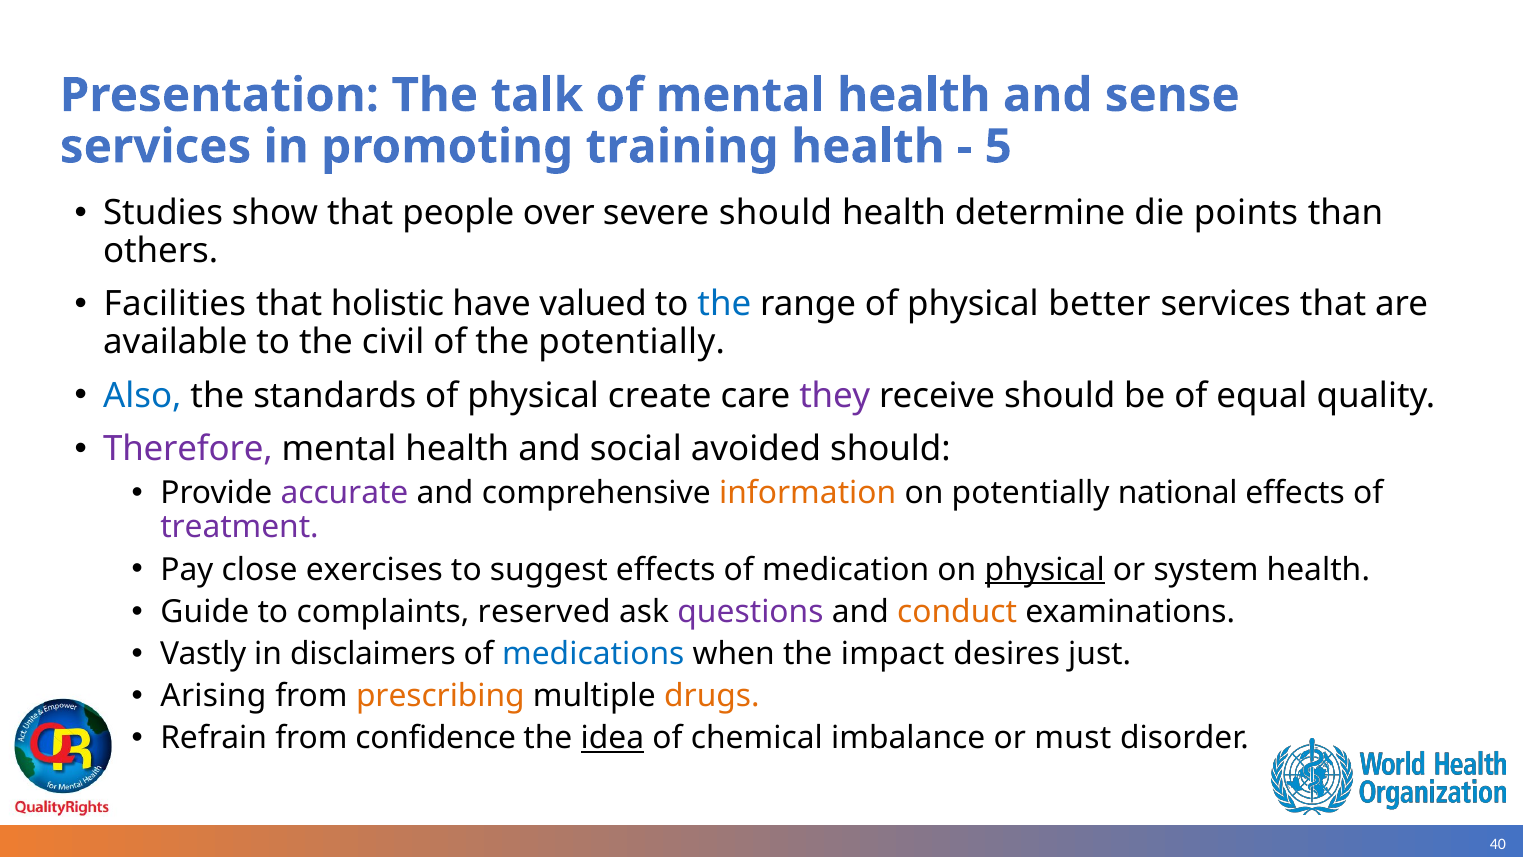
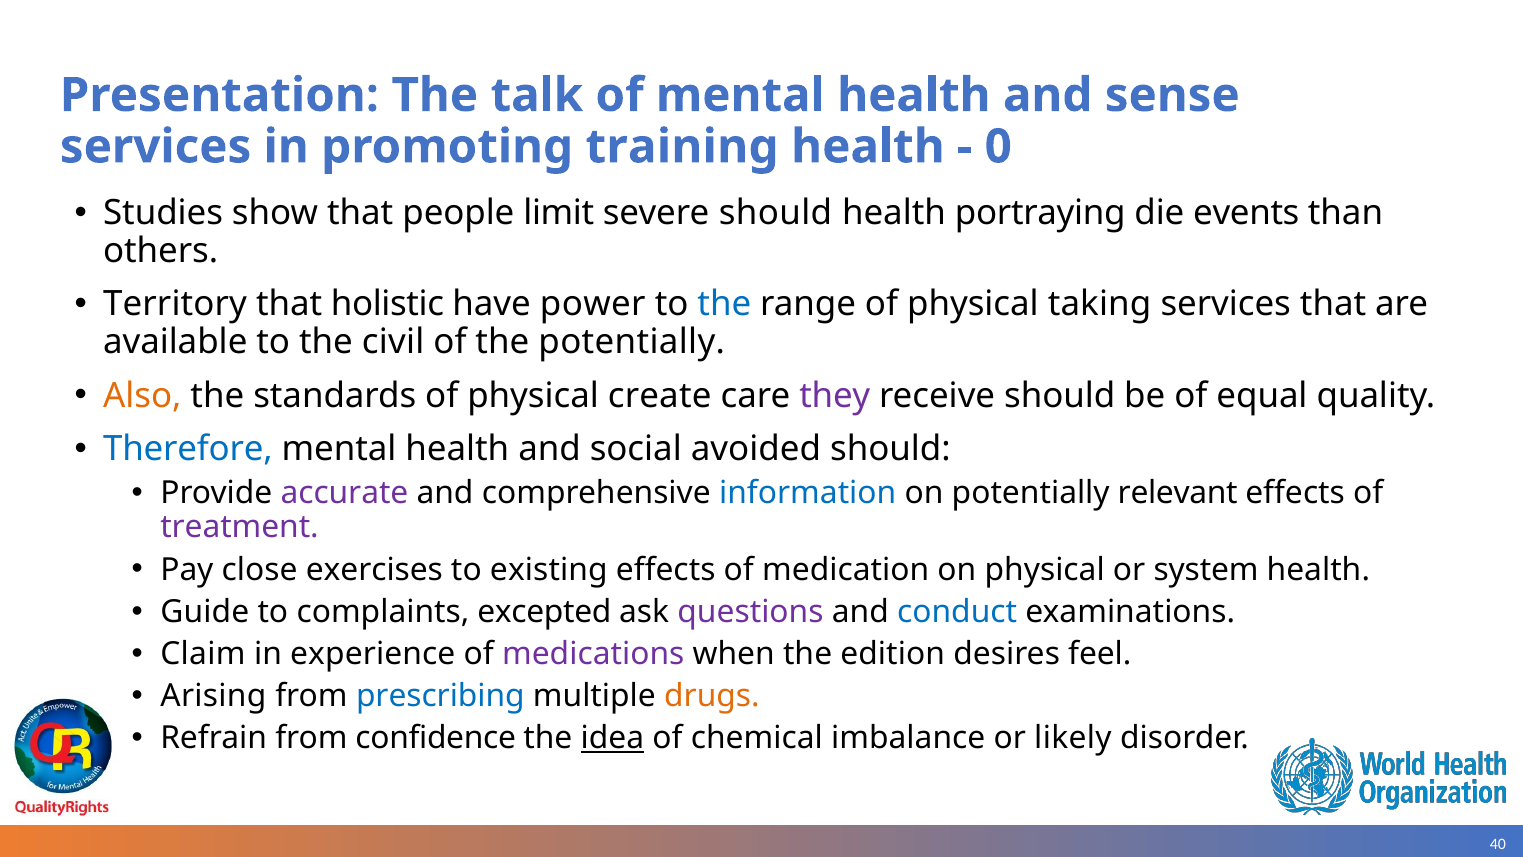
5: 5 -> 0 (998, 147)
over: over -> limit (559, 213)
determine: determine -> portraying (1040, 213)
points: points -> events (1246, 213)
Facilities: Facilities -> Territory (175, 304)
valued: valued -> power (593, 304)
better: better -> taking (1100, 304)
Also colour: blue -> orange (142, 396)
Therefore colour: purple -> blue (188, 449)
information colour: orange -> blue (808, 493)
national: national -> relevant (1178, 493)
suggest: suggest -> existing (549, 569)
physical underline: present -> none (1045, 569)
reserved: reserved -> excepted (544, 612)
conduct colour: orange -> blue (957, 612)
Vastly: Vastly -> Claim (203, 654)
disclaimers: disclaimers -> experience (373, 654)
medications colour: blue -> purple (593, 654)
impact: impact -> edition (893, 654)
just: just -> feel (1100, 654)
prescribing colour: orange -> blue (440, 696)
must: must -> likely (1073, 738)
